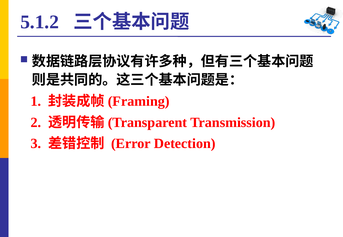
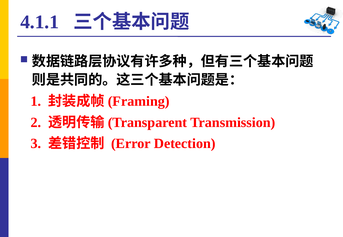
5.1.2: 5.1.2 -> 4.1.1 (40, 22)
